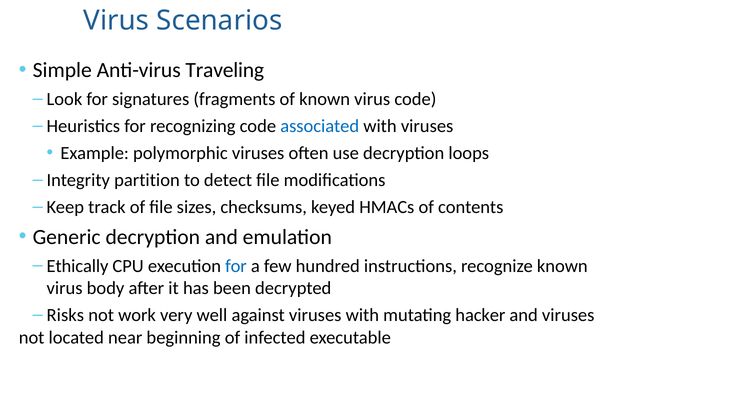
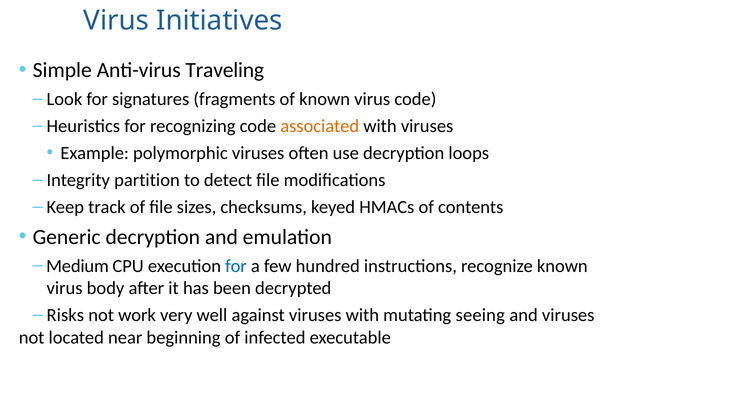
Scenarios: Scenarios -> Initiatives (219, 21)
associated colour: blue -> orange (320, 126)
Ethically: Ethically -> Medium (78, 266)
hacker: hacker -> seeing (480, 315)
